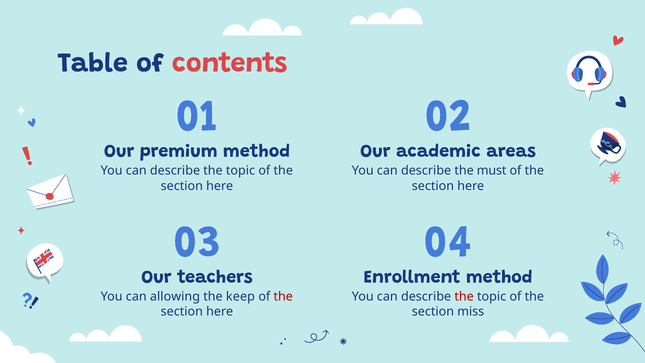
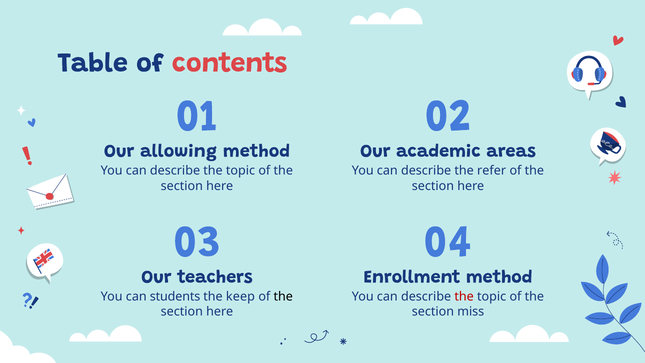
premium: premium -> allowing (178, 151)
must: must -> refer (492, 171)
allowing: allowing -> students (175, 297)
the colour: red -> black (283, 297)
